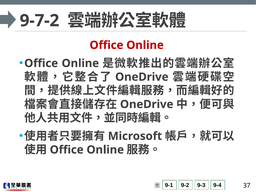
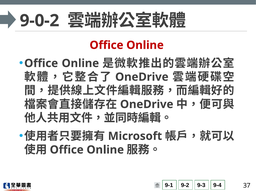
9-7-2: 9-7-2 -> 9-0-2 (39, 21)
